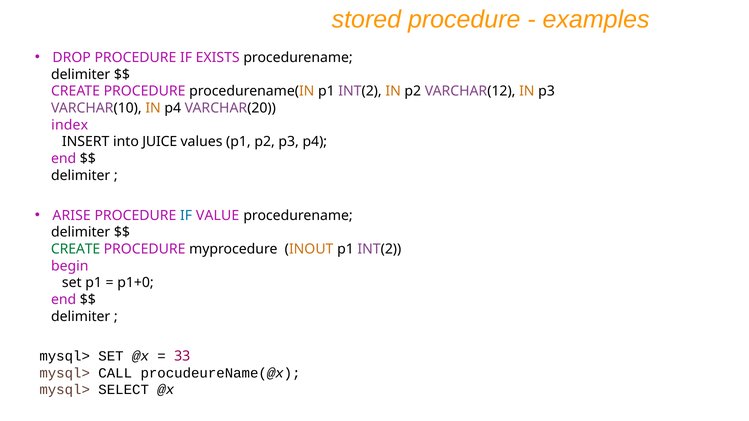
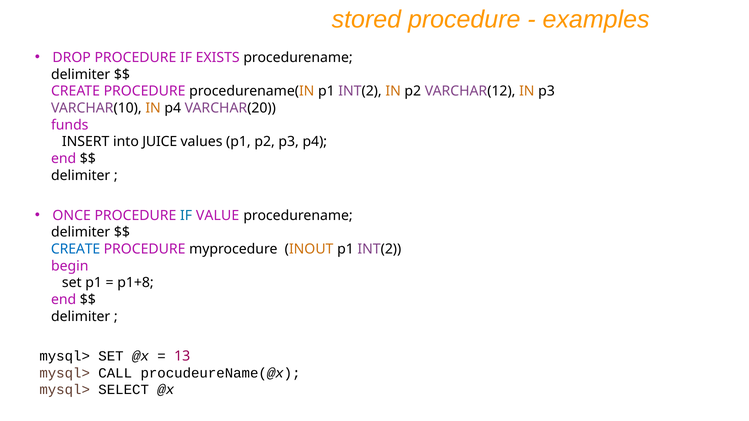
index: index -> funds (70, 125)
ARISE: ARISE -> ONCE (72, 216)
CREATE colour: green -> blue (76, 249)
p1+0: p1+0 -> p1+8 (136, 283)
33: 33 -> 13 (182, 356)
